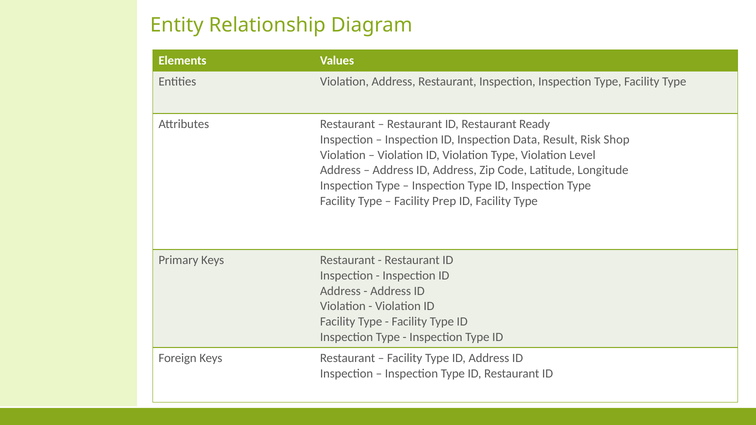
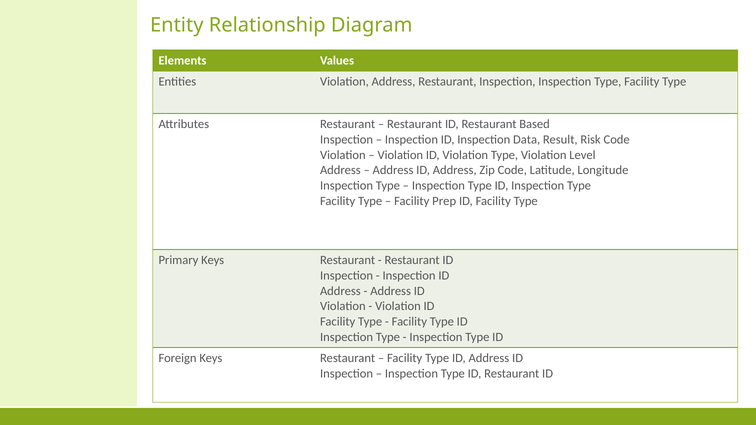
Ready: Ready -> Based (535, 124)
Risk Shop: Shop -> Code (617, 140)
